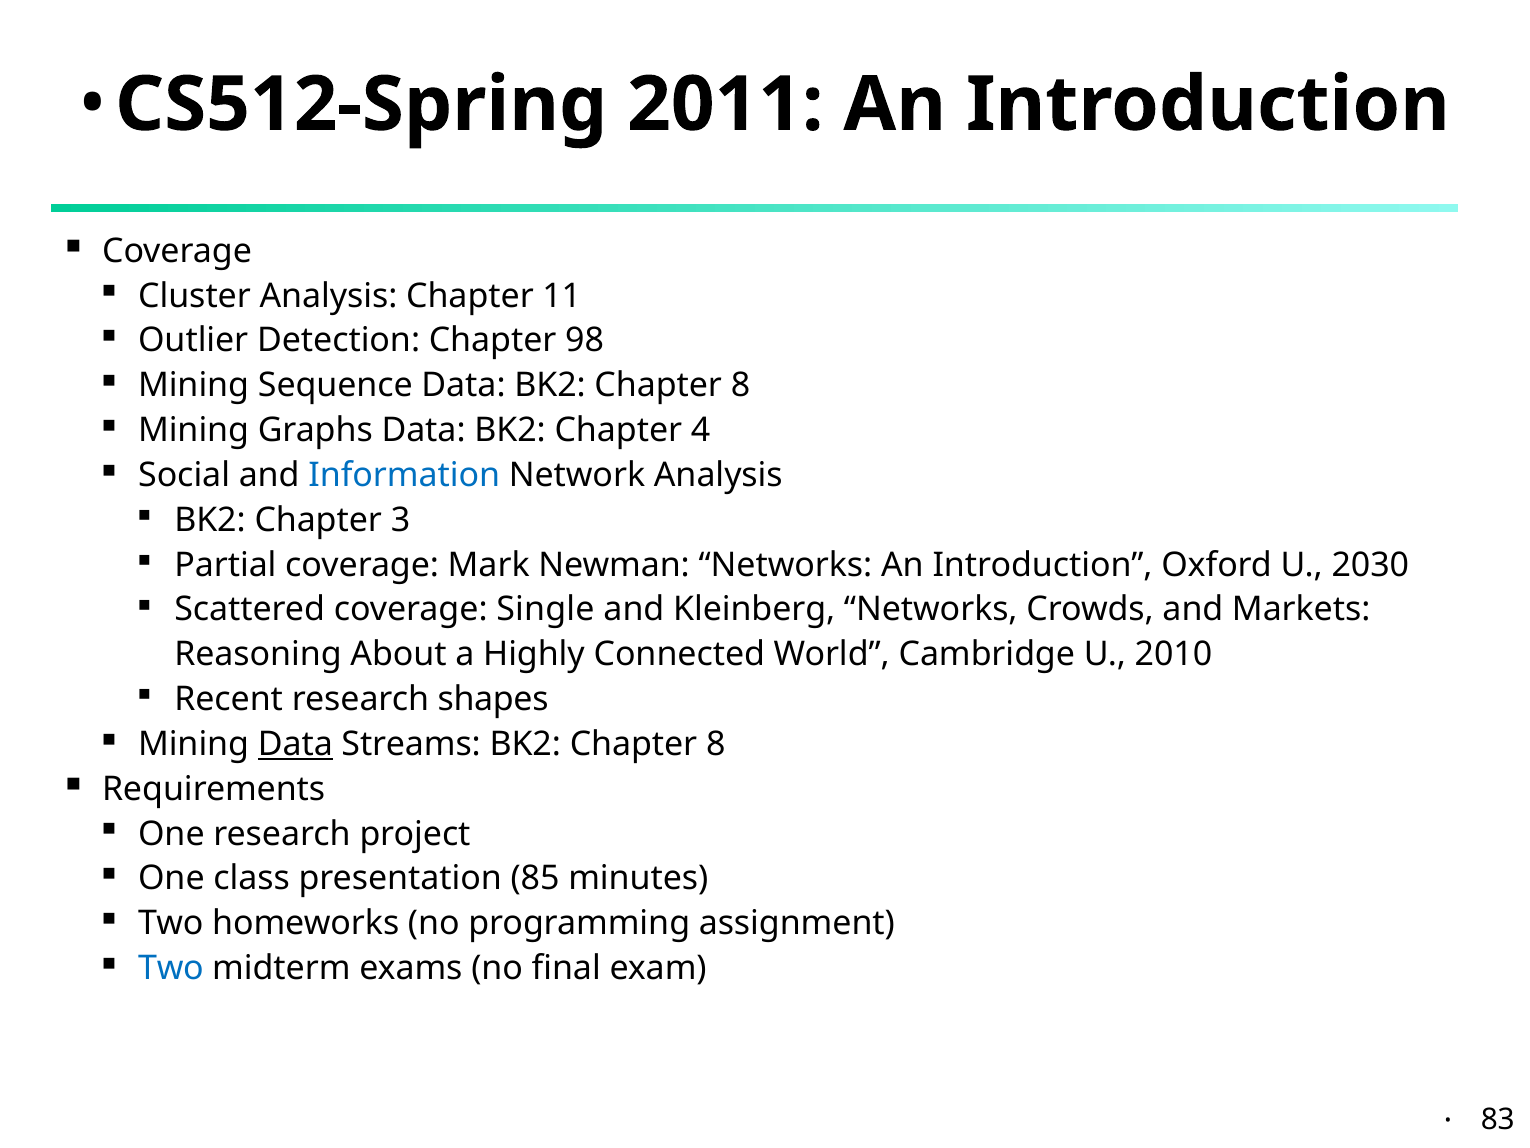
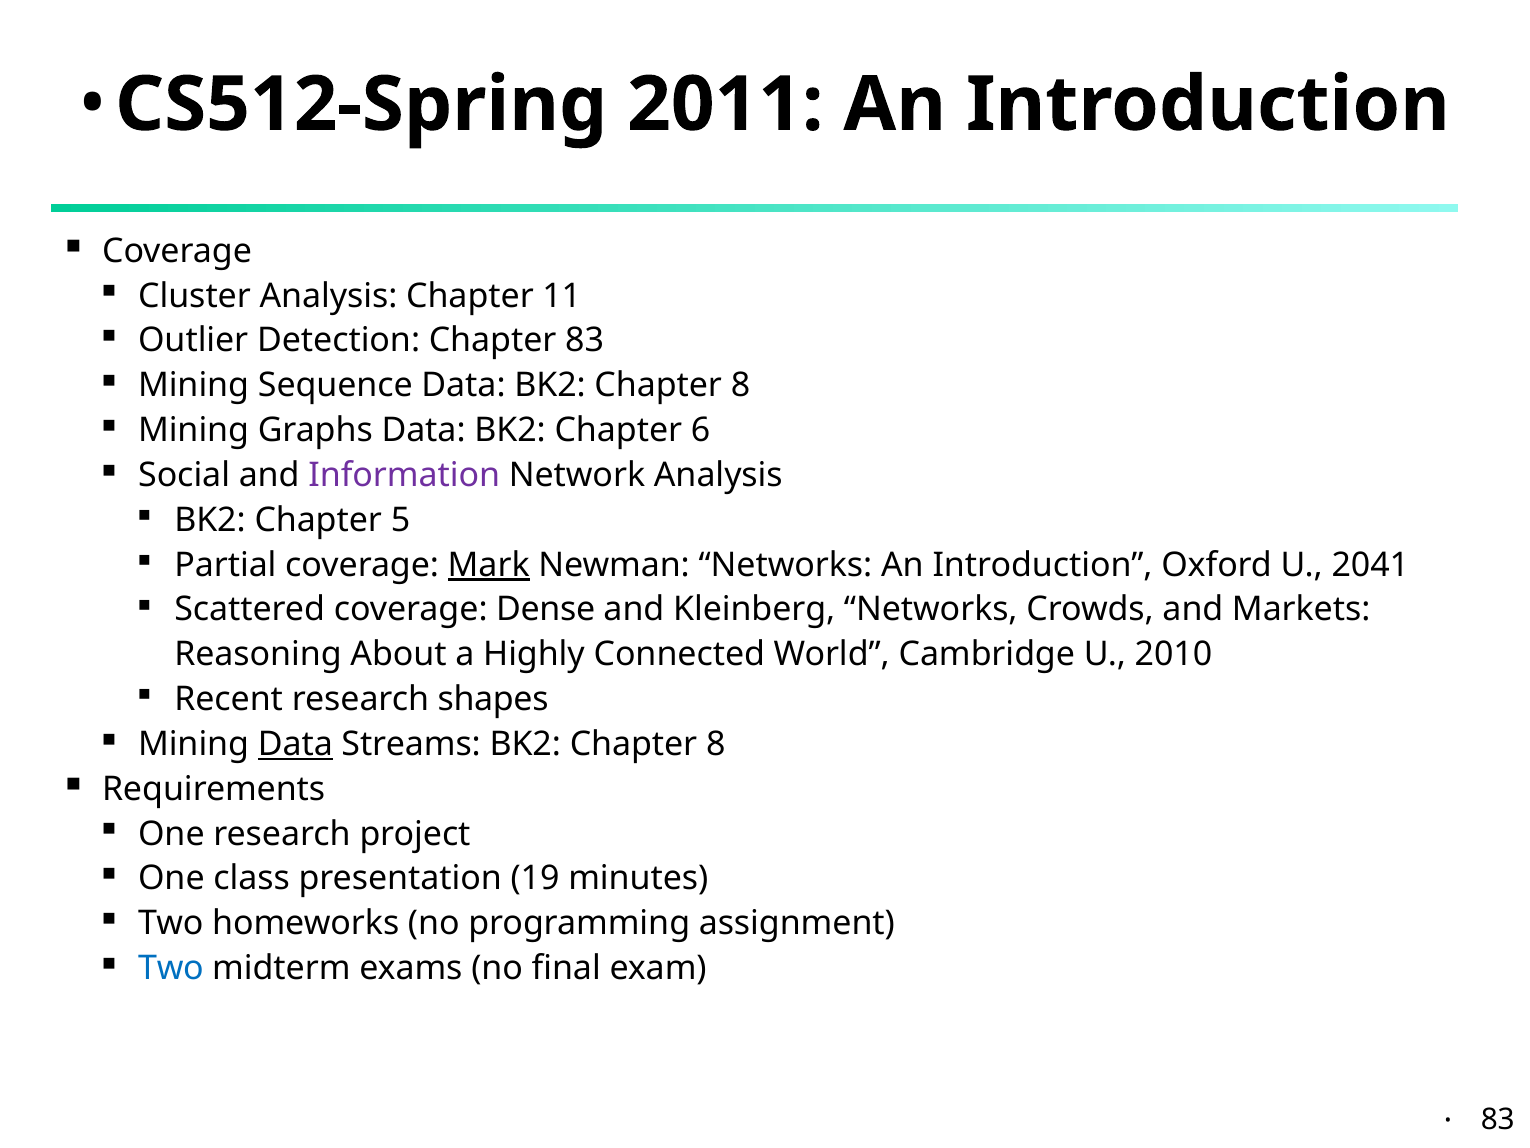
Chapter 98: 98 -> 83 (585, 341)
4: 4 -> 6 (700, 430)
Information colour: blue -> purple (404, 475)
3: 3 -> 5 (401, 520)
Mark underline: none -> present (489, 565)
2030: 2030 -> 2041 (1370, 565)
Single: Single -> Dense (546, 609)
85: 85 -> 19 (535, 878)
